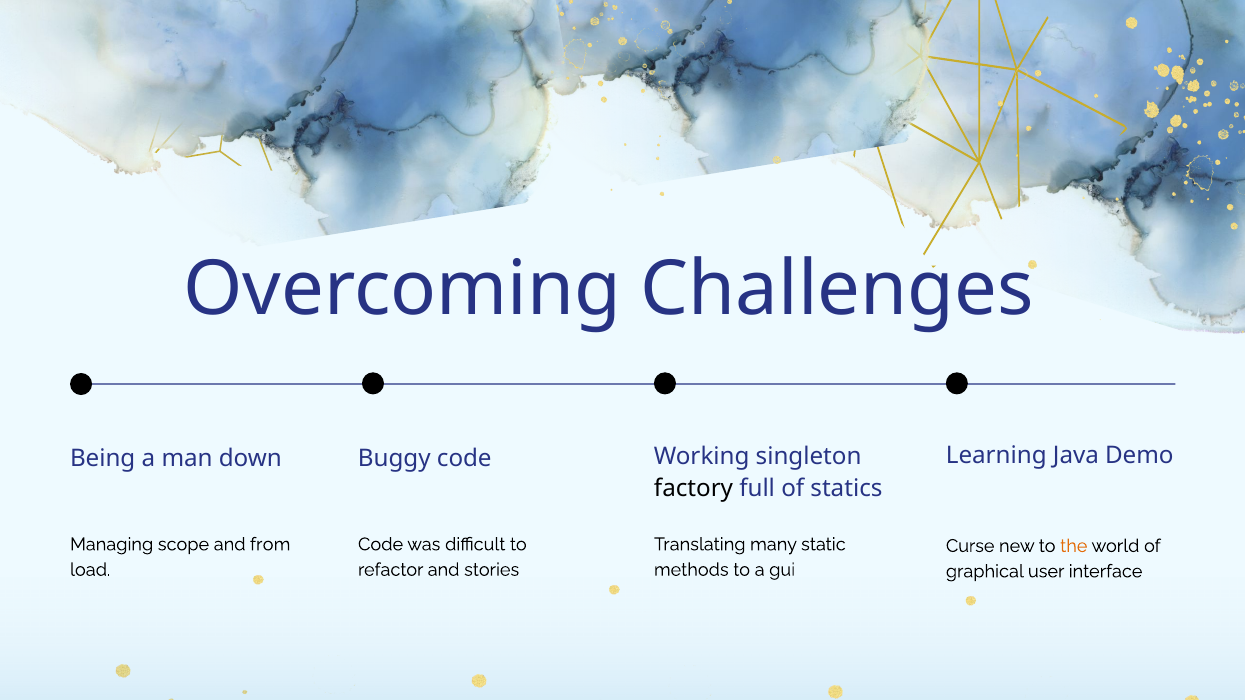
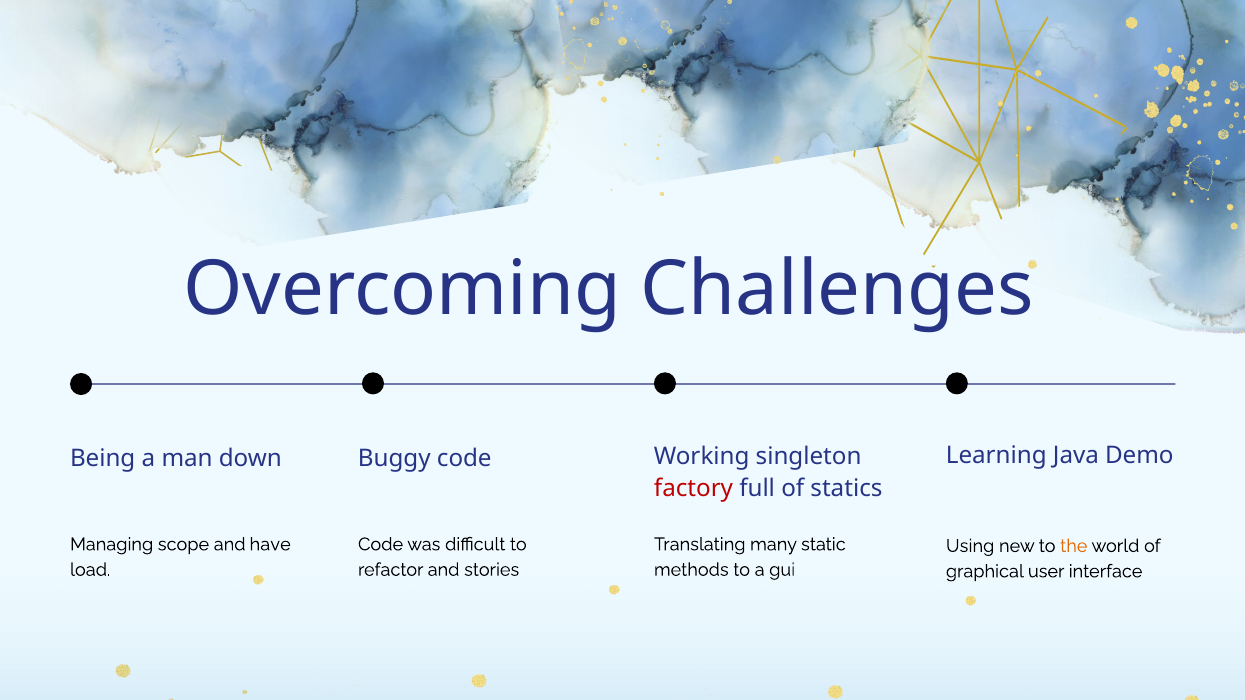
factory colour: black -> red (694, 488)
from: from -> have (270, 545)
Curse: Curse -> Using (970, 546)
